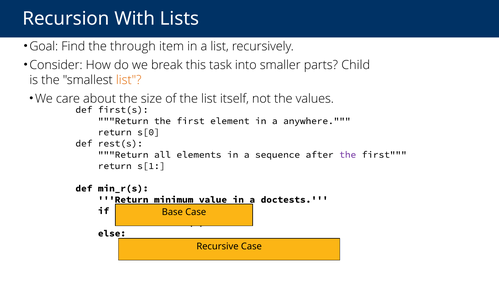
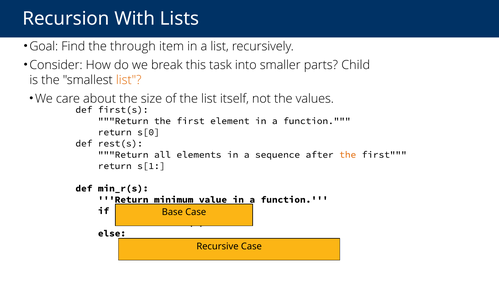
element in a anywhere: anywhere -> function (317, 121)
the colour: purple -> orange (348, 154)
doctests: doctests -> function (294, 199)
